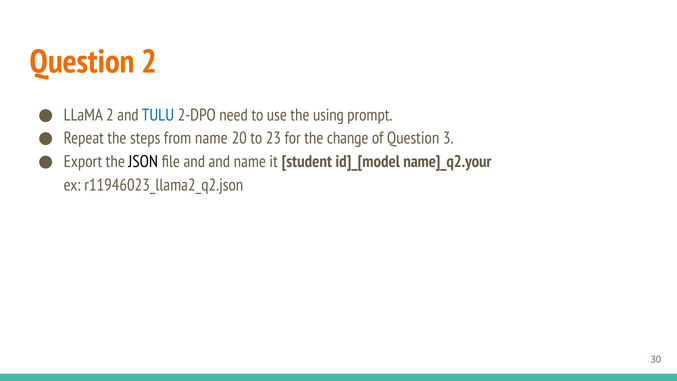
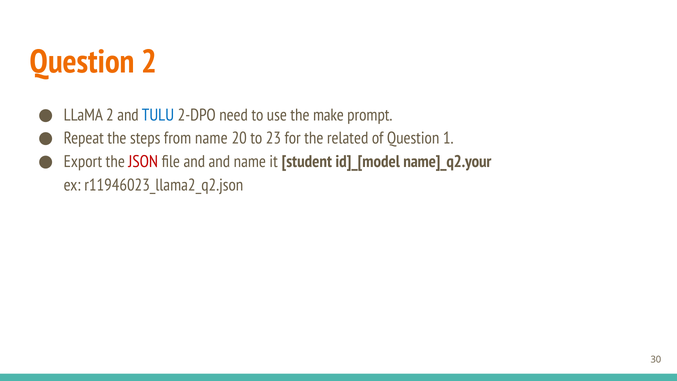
using: using -> make (328, 115)
change: change -> related (348, 138)
3: 3 -> 1 (448, 138)
JSON colour: black -> red (143, 162)
